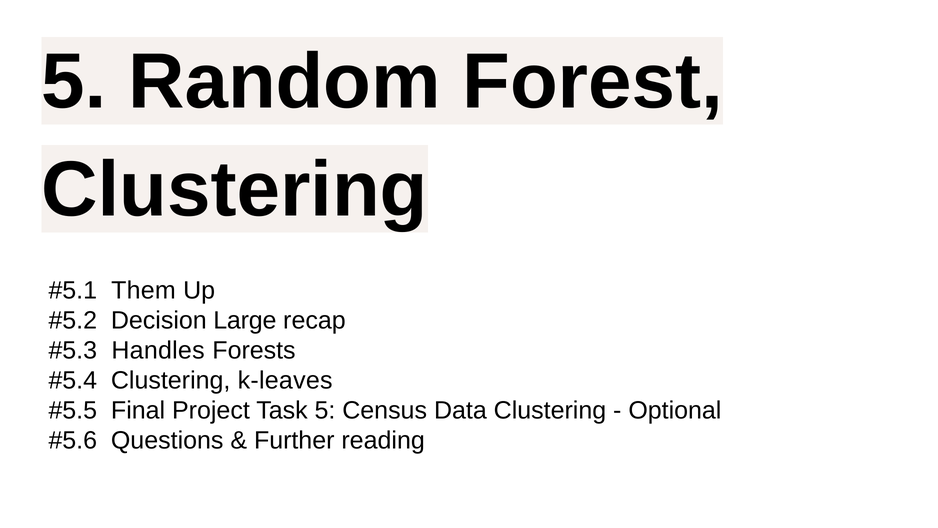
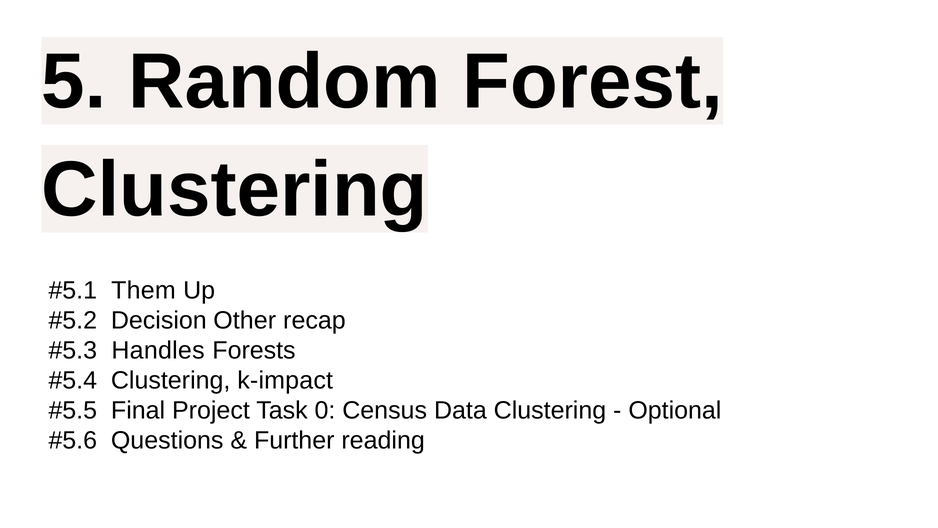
Large: Large -> Other (245, 320)
k-leaves: k-leaves -> k-impact (285, 380)
Task 5: 5 -> 0 (325, 410)
